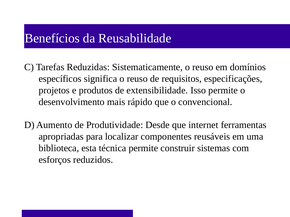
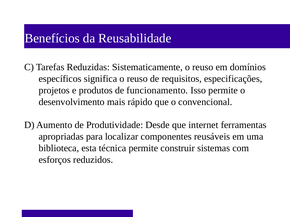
extensibilidade: extensibilidade -> funcionamento (157, 90)
